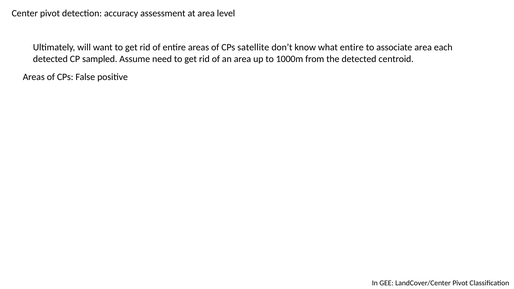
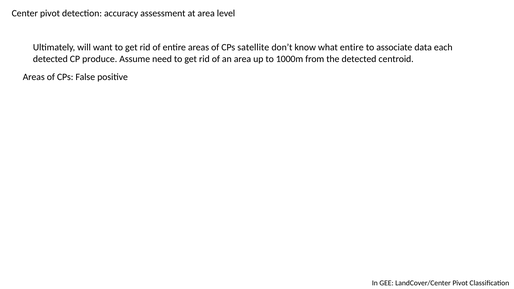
associate area: area -> data (423, 47)
sampled: sampled -> produce (100, 59)
